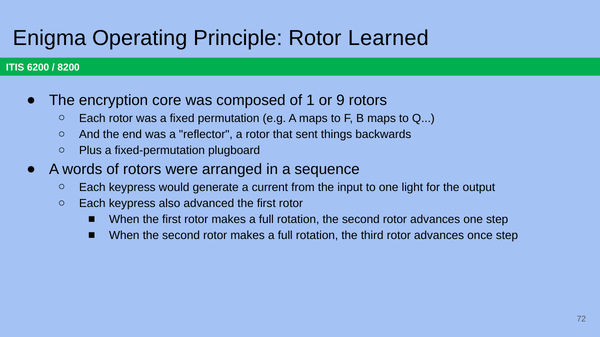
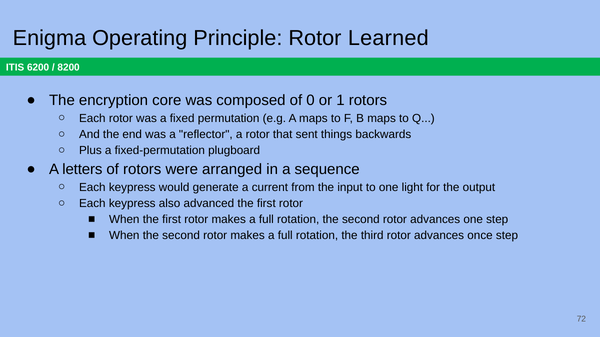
1: 1 -> 0 (311, 101)
9: 9 -> 1 (340, 101)
words: words -> letters (82, 170)
